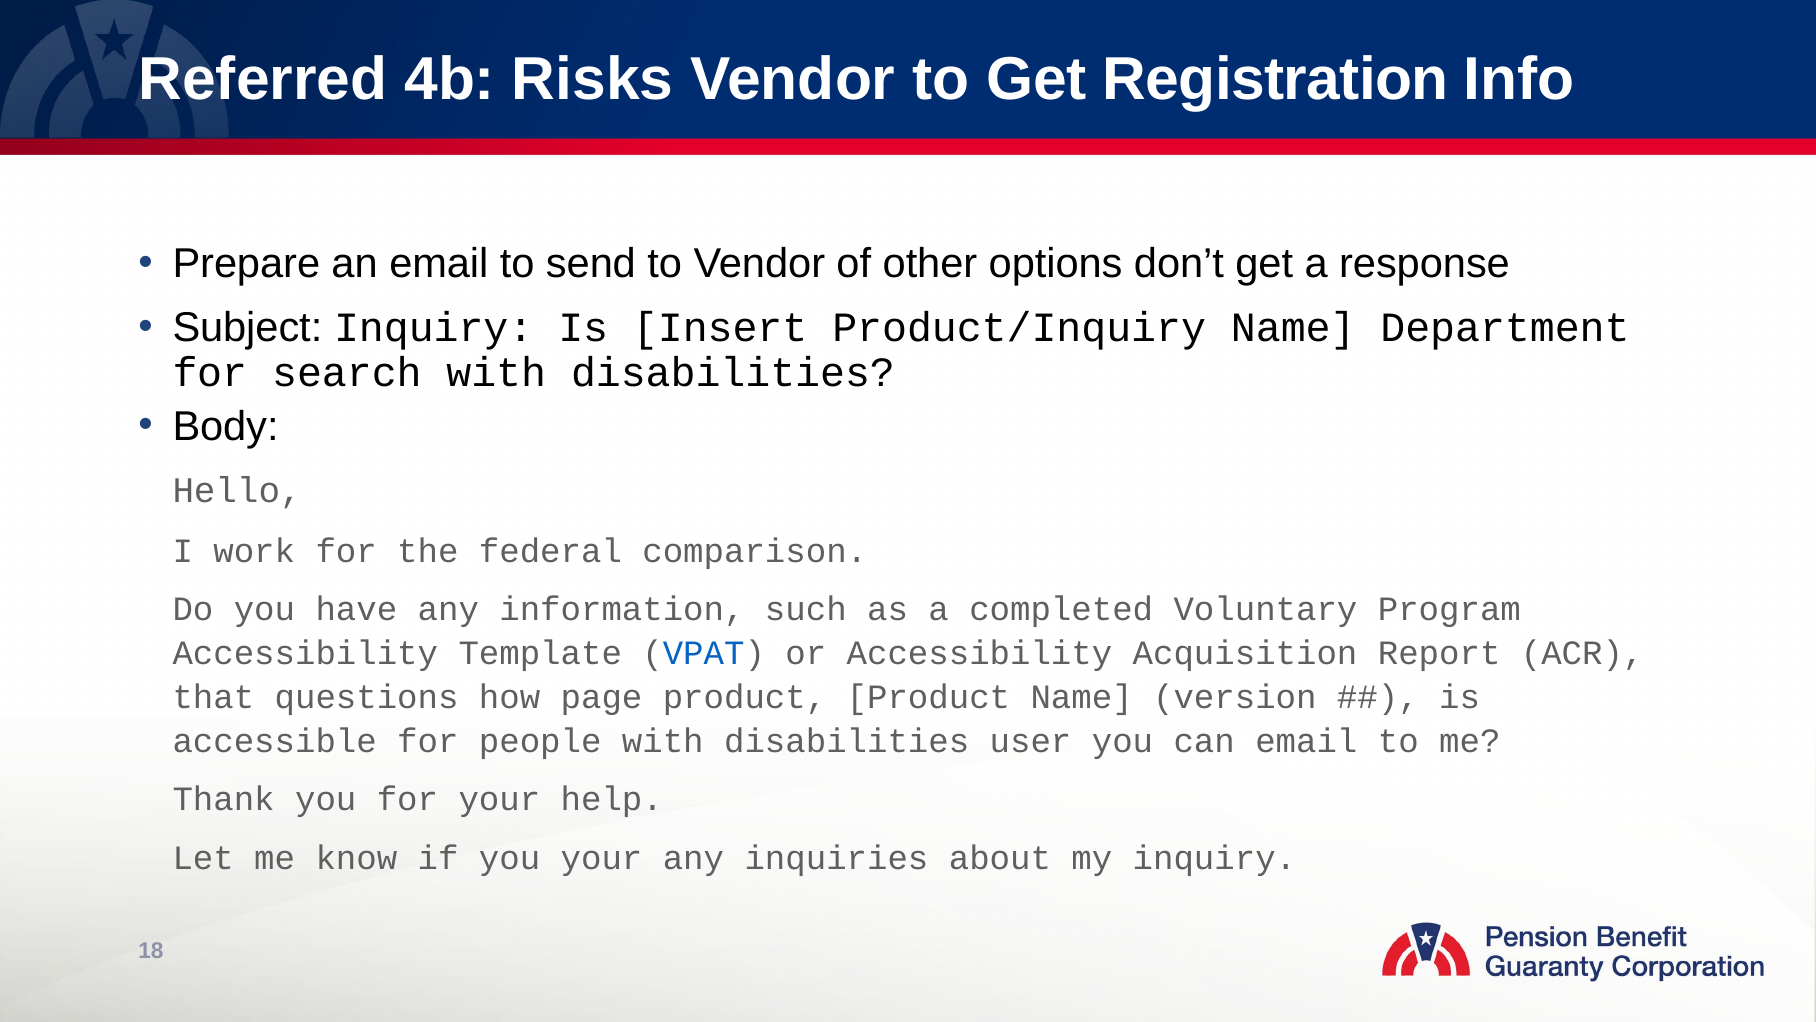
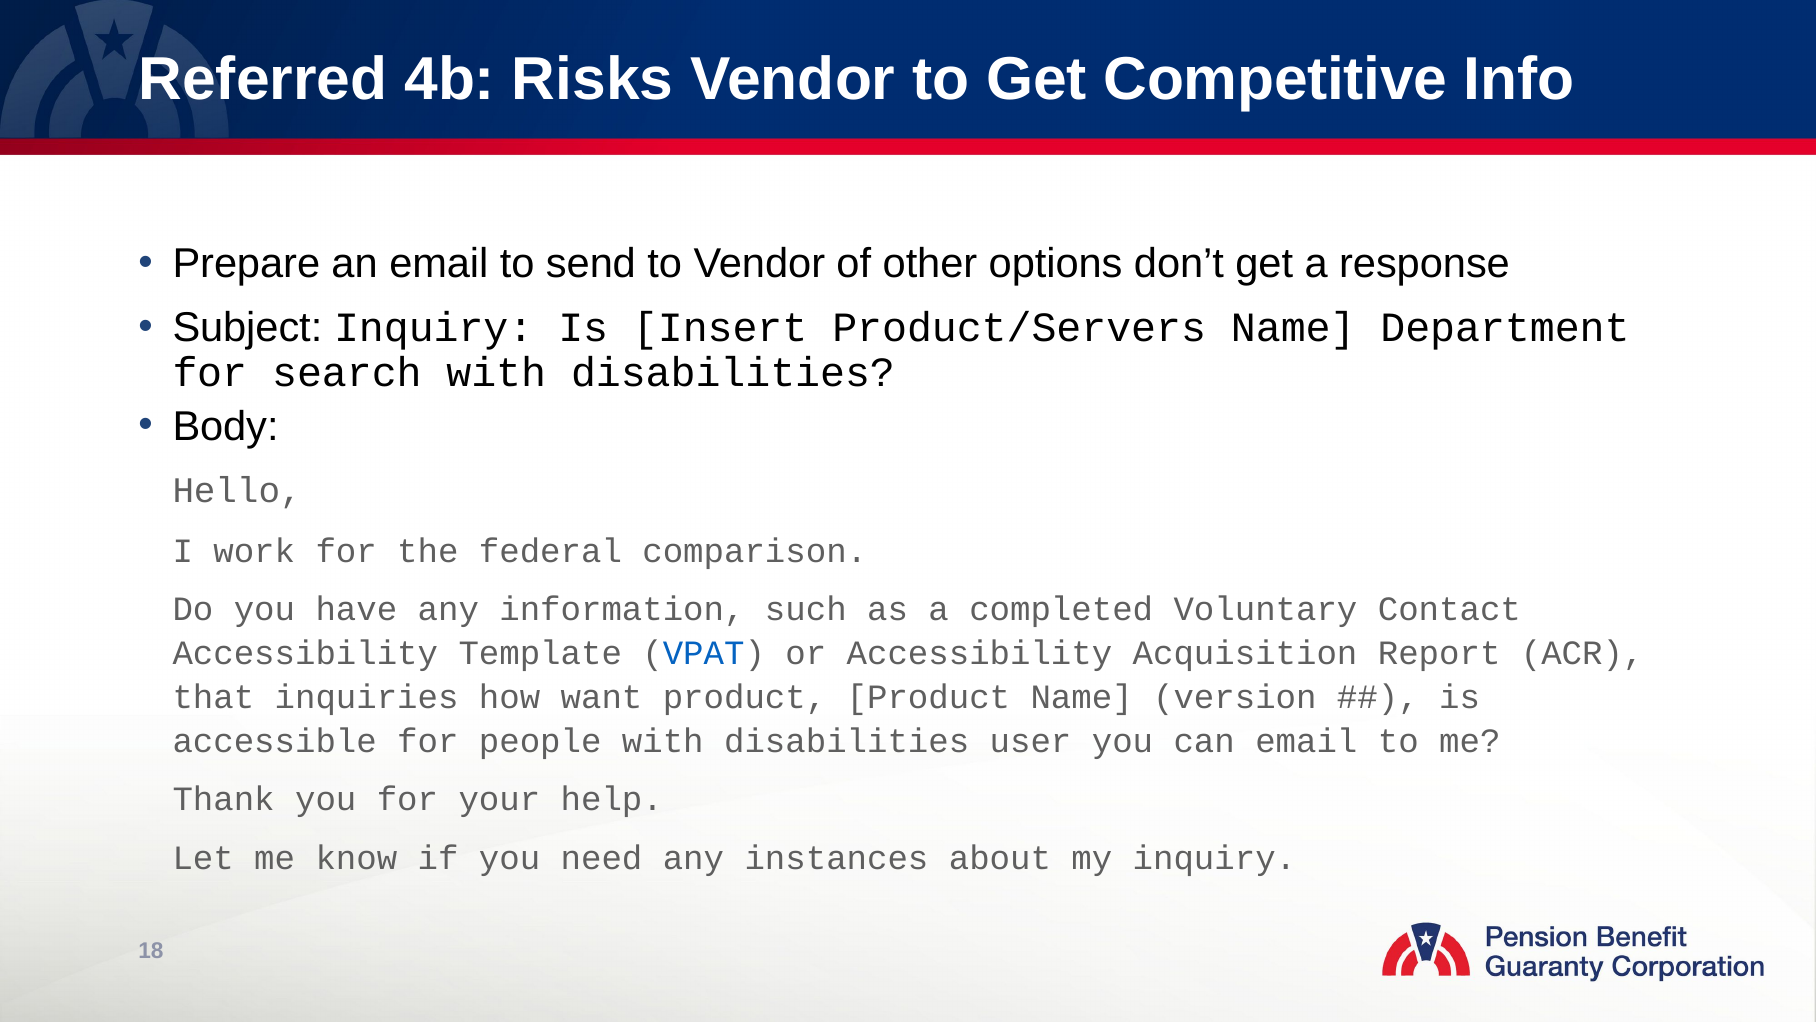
Registration: Registration -> Competitive (1276, 79)
Product/Inquiry: Product/Inquiry -> Product/Servers (1019, 327)
Program: Program -> Contact (1449, 609)
questions: questions -> inquiries (367, 697)
page: page -> want (602, 697)
you your: your -> need (602, 858)
inquiries: inquiries -> instances (836, 858)
